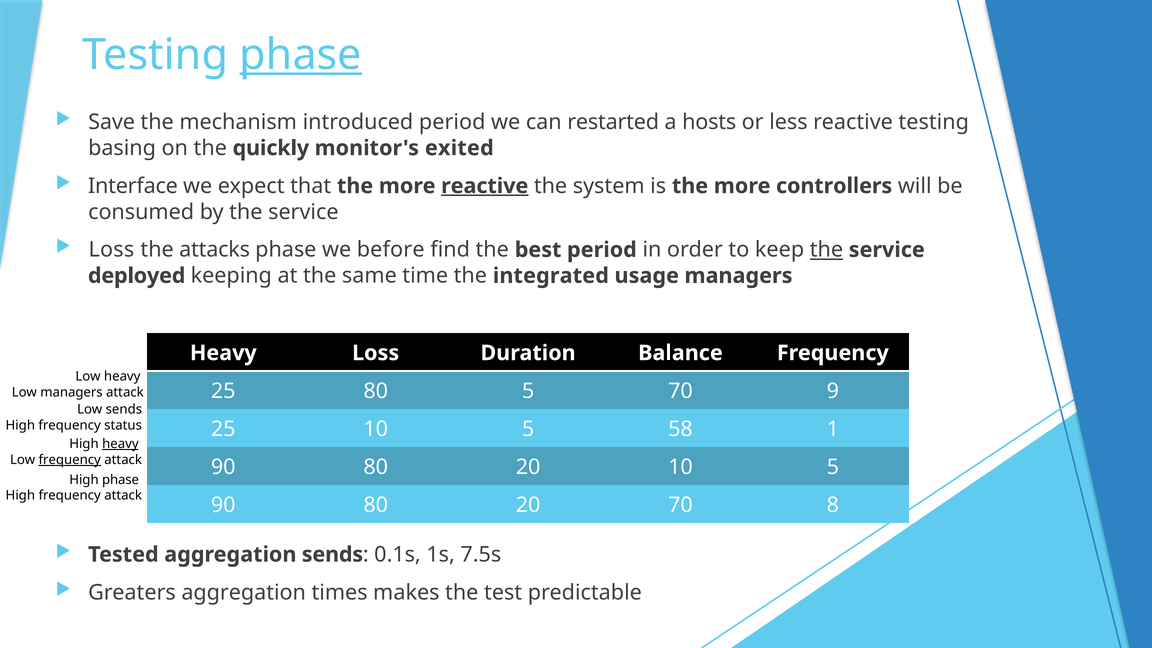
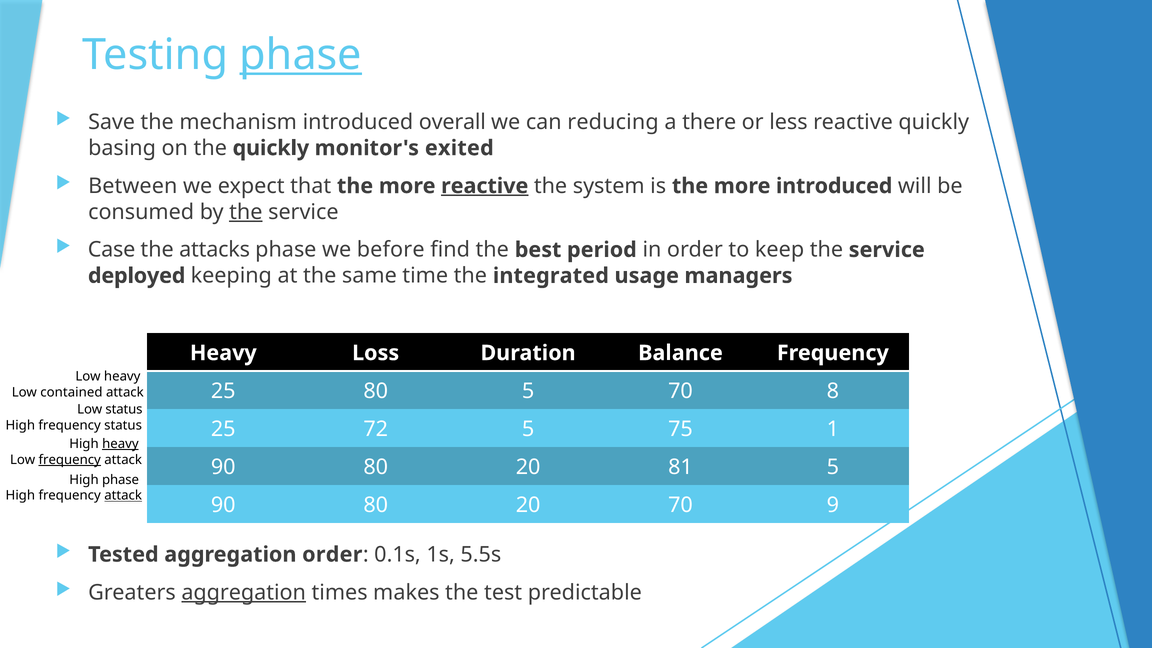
introduced period: period -> overall (452, 122)
restarted: restarted -> reducing (613, 122)
hosts: hosts -> there (709, 122)
reactive testing: testing -> quickly (934, 122)
Interface: Interface -> Between (133, 186)
more controllers: controllers -> introduced (834, 186)
the underline: none -> present (246, 212)
Loss: Loss -> Case (112, 250)
the underline: present -> none (826, 250)
9: 9 -> 8 (833, 391)
Low managers: managers -> contained (71, 392)
Low sends: sends -> status (124, 410)
25 10: 10 -> 72 (376, 429)
58: 58 -> 75 (680, 429)
20 10: 10 -> 81 (680, 467)
attack underline: none -> present (123, 496)
8: 8 -> 9 (833, 505)
aggregation sends: sends -> order (332, 555)
7.5s: 7.5s -> 5.5s (481, 555)
aggregation underline: none -> present (244, 592)
